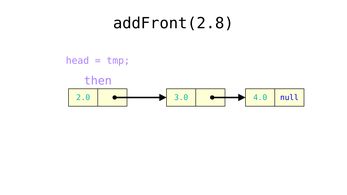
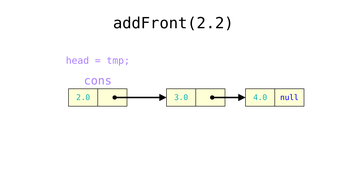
addFront(2.8: addFront(2.8 -> addFront(2.2 (173, 23)
then: then -> cons (98, 81)
